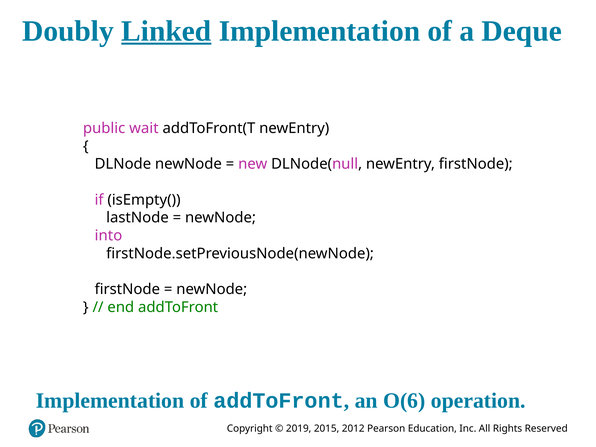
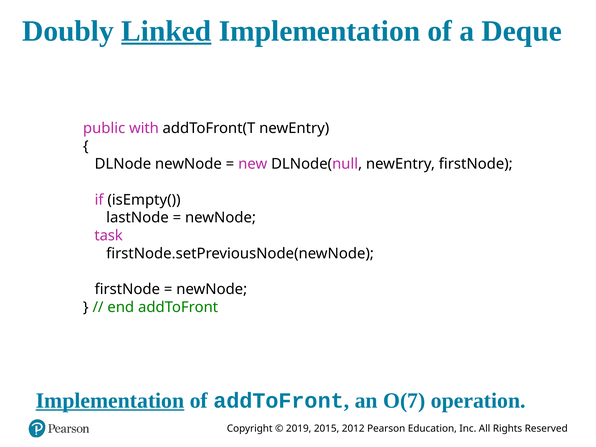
wait: wait -> with (144, 128)
into: into -> task (109, 236)
Implementation underline: none -> present (110, 401)
O(6: O(6 -> O(7 (404, 401)
